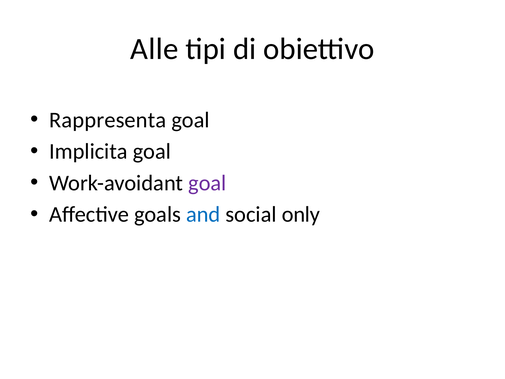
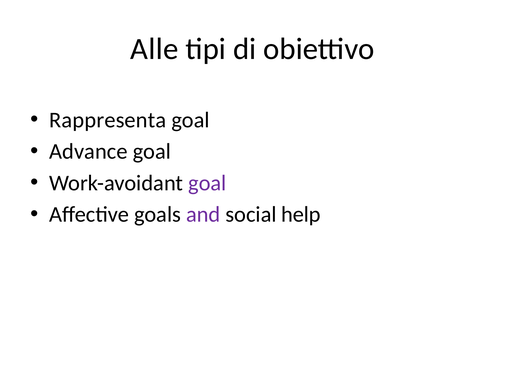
Implicita: Implicita -> Advance (88, 151)
and colour: blue -> purple (203, 214)
only: only -> help (301, 214)
